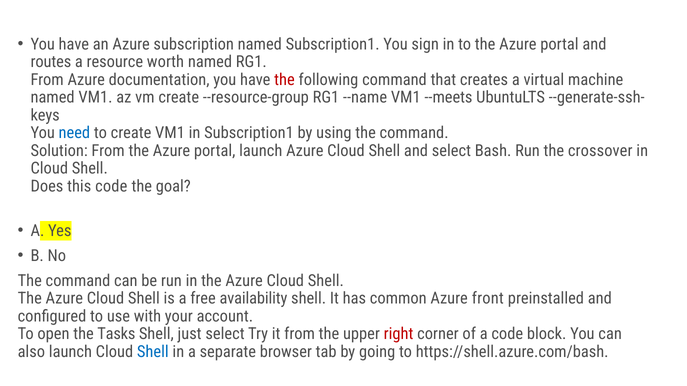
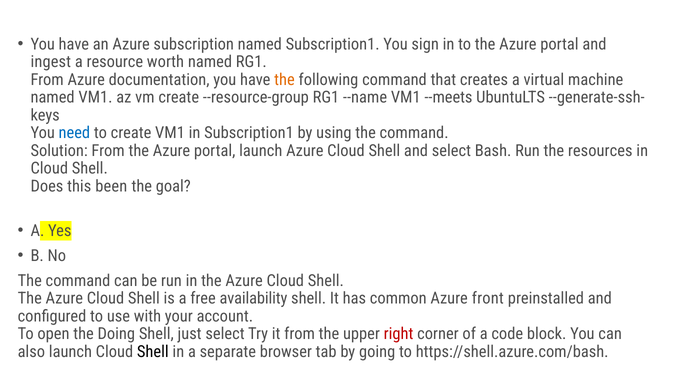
routes: routes -> ingest (51, 62)
the colour: red -> orange (284, 80)
crossover: crossover -> resources (600, 151)
this code: code -> been (111, 186)
Tasks: Tasks -> Doing (116, 334)
Shell colour: blue -> black (153, 352)
